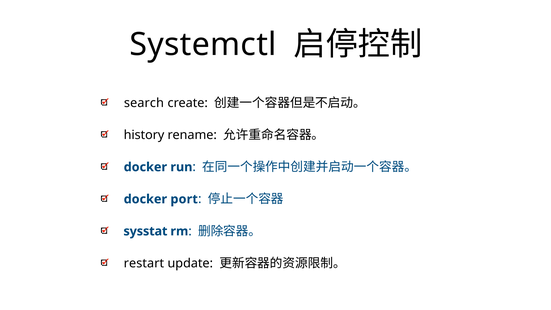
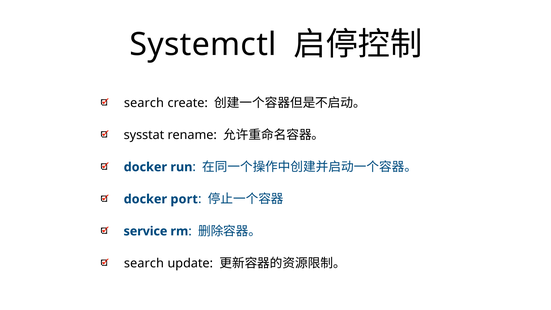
history: history -> sysstat (144, 135)
sysstat: sysstat -> service (145, 231)
restart: restart -> search (144, 263)
